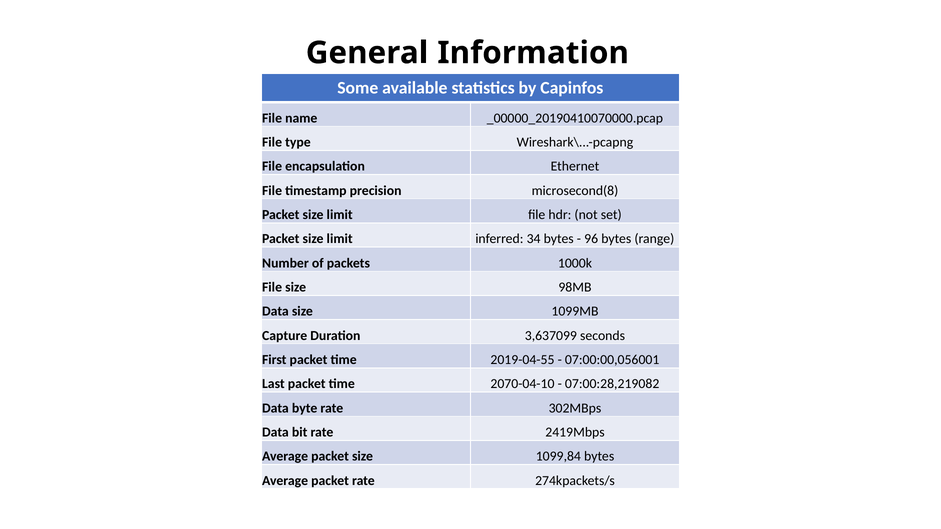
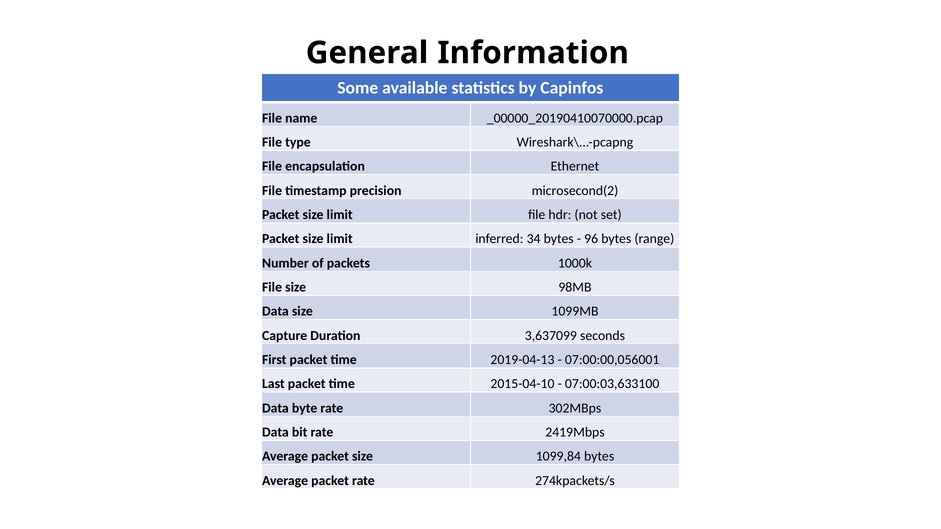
microsecond(8: microsecond(8 -> microsecond(2 (575, 191)
2019-04-55: 2019-04-55 -> 2019-04-13 (522, 360)
2070-04-10: 2070-04-10 -> 2015-04-10 (522, 384)
07:00:28,219082: 07:00:28,219082 -> 07:00:03,633100 (612, 384)
